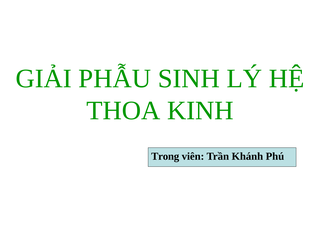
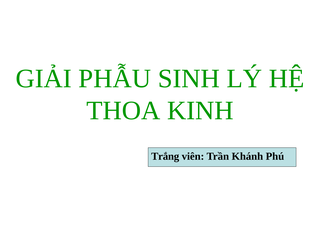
Trong: Trong -> Trắng (165, 156)
